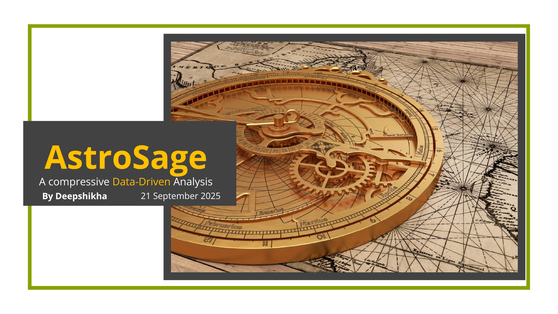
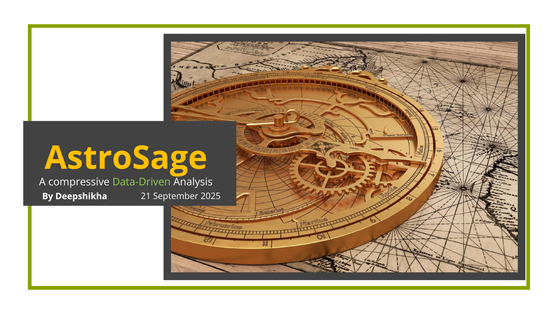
Data-Driven colour: yellow -> light green (141, 182)
